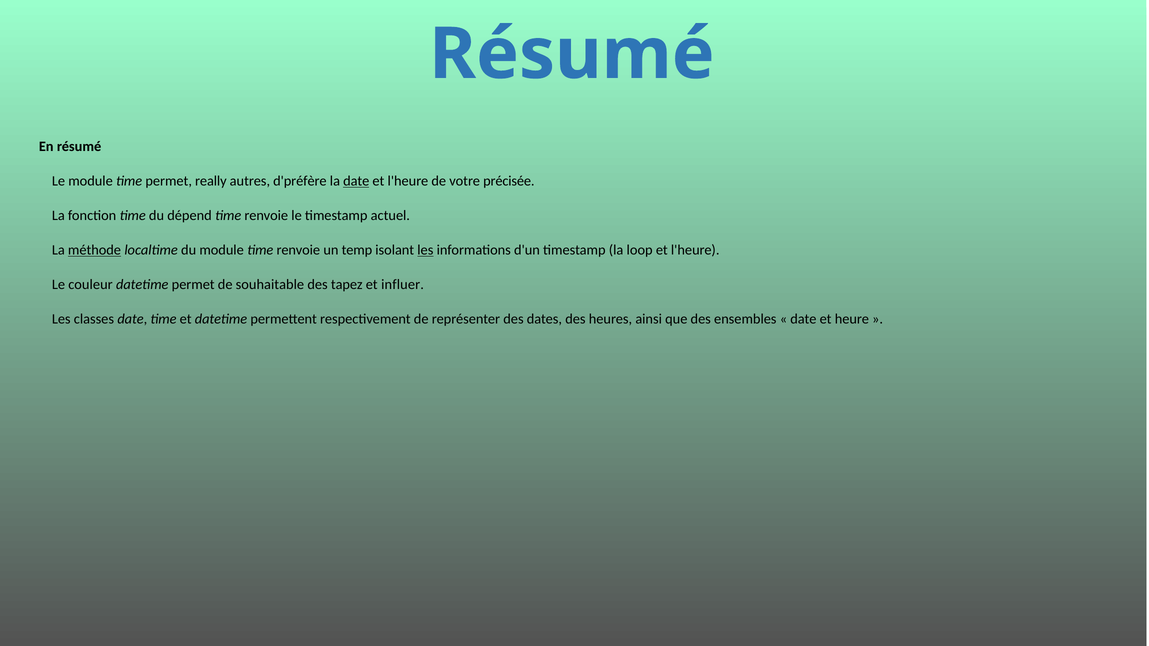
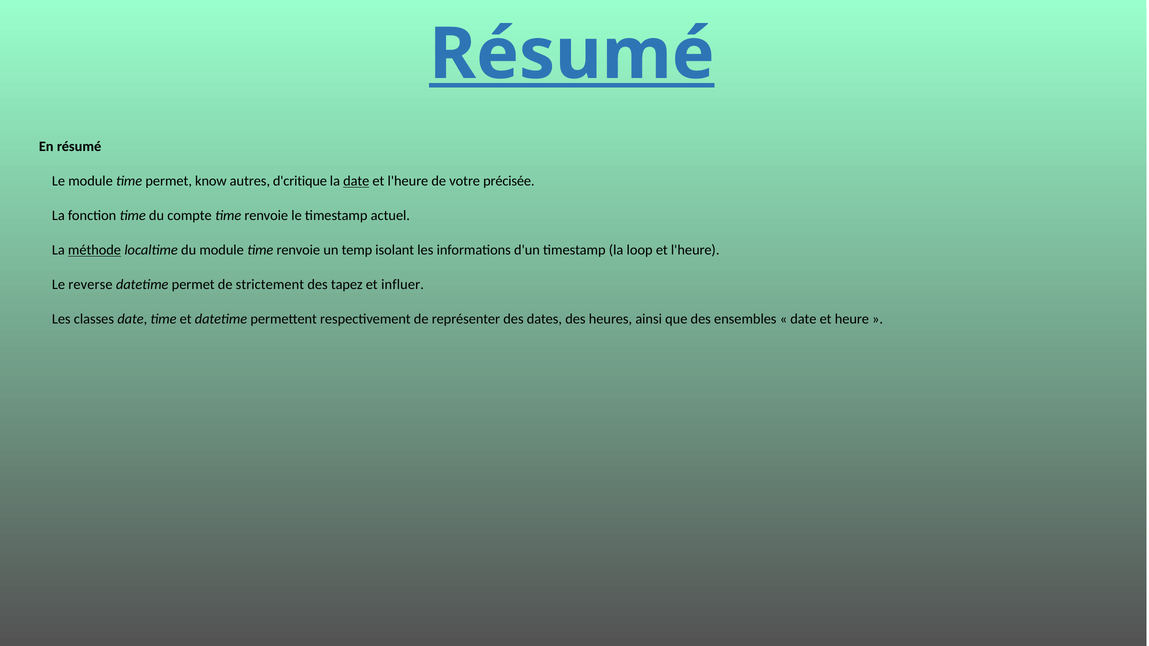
Résumé underline: none -> present (572, 54)
really: really -> know (211, 181)
d'préfère: d'préfère -> d'critique (300, 181)
dépend: dépend -> compte (190, 216)
les underline: present -> none (425, 250)
couleur: couleur -> reverse (90, 285)
souhaitable: souhaitable -> strictement (270, 285)
